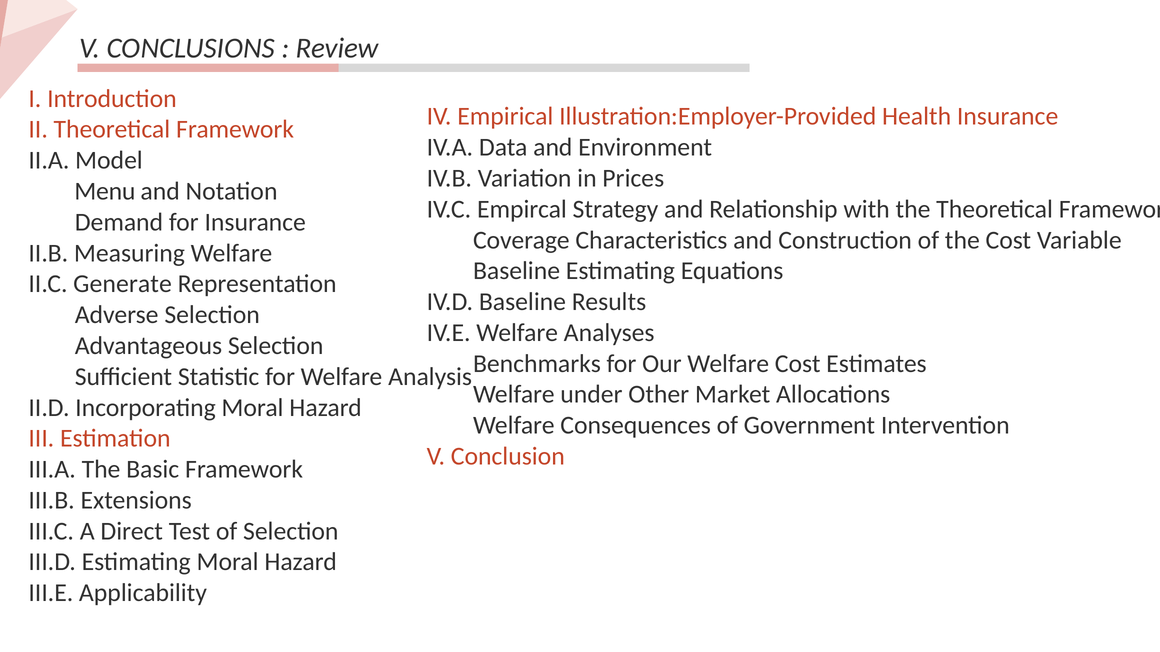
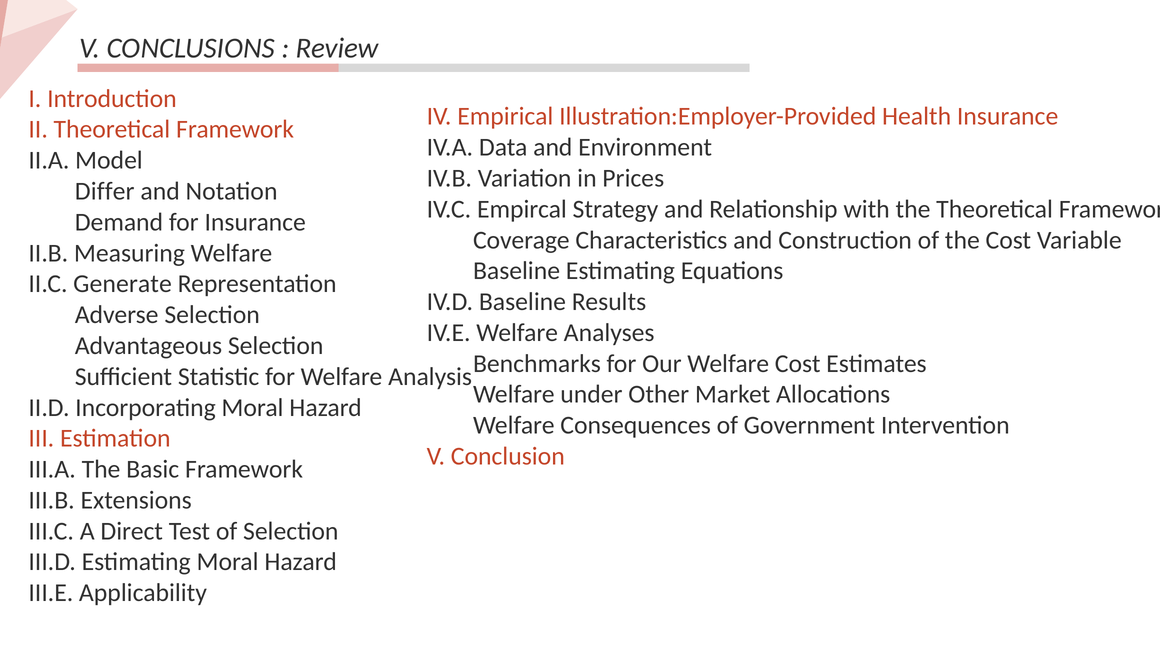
Menu: Menu -> Differ (105, 191)
